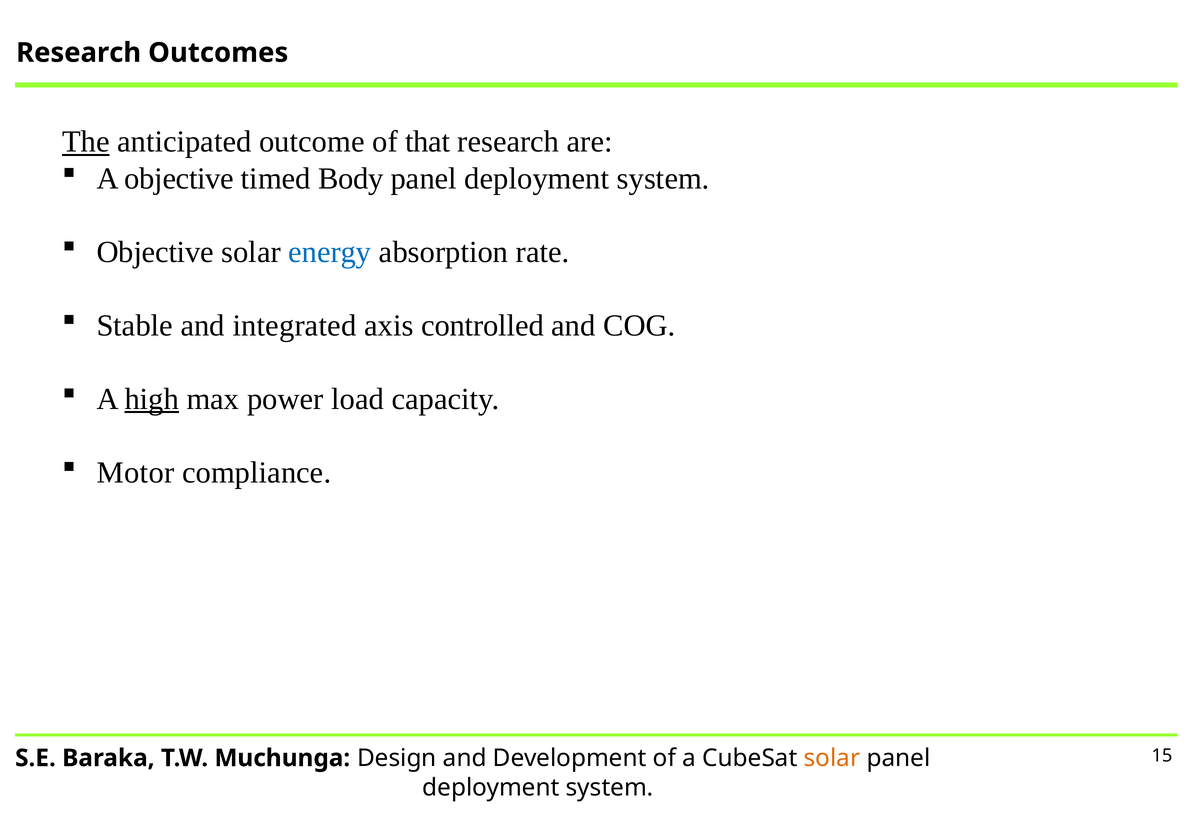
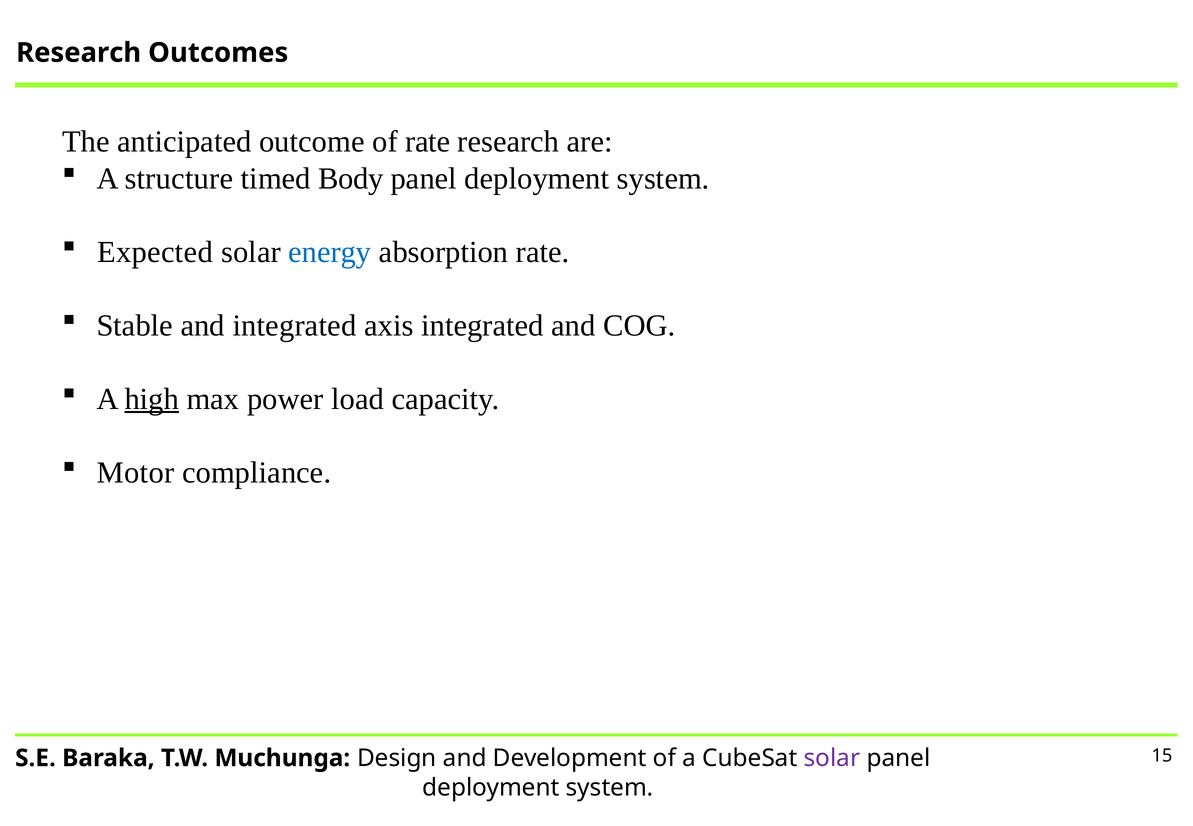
The underline: present -> none (86, 142)
of that: that -> rate (428, 142)
A objective: objective -> structure (179, 179)
Objective: Objective -> Expected (155, 252)
axis controlled: controlled -> integrated (482, 325)
solar colour: orange -> purple (832, 758)
